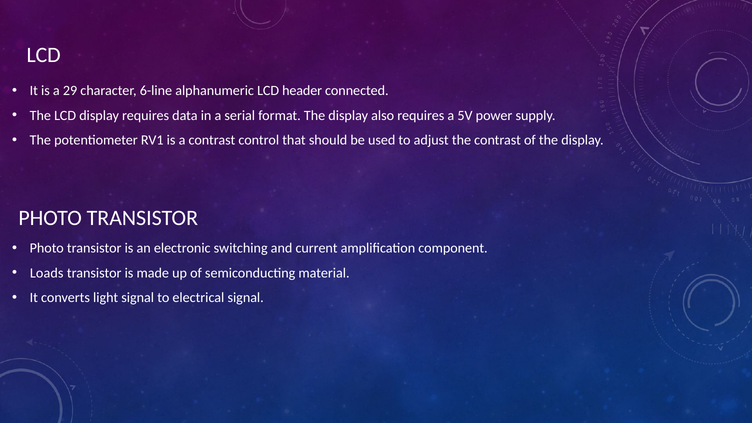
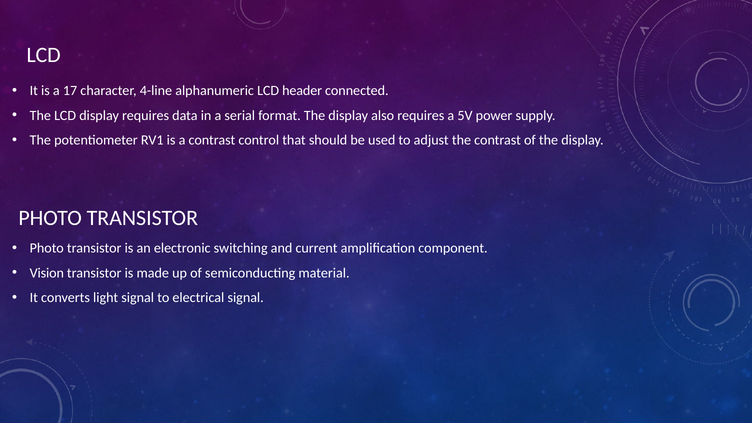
29: 29 -> 17 (70, 91)
6-line: 6-line -> 4-line (156, 91)
Loads: Loads -> Vision (47, 273)
